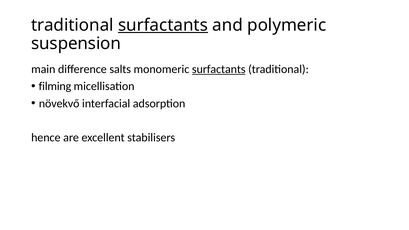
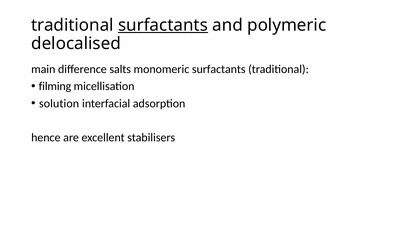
suspension: suspension -> delocalised (76, 44)
surfactants underline: present -> none (219, 69)
növekvő: növekvő -> solution (59, 103)
